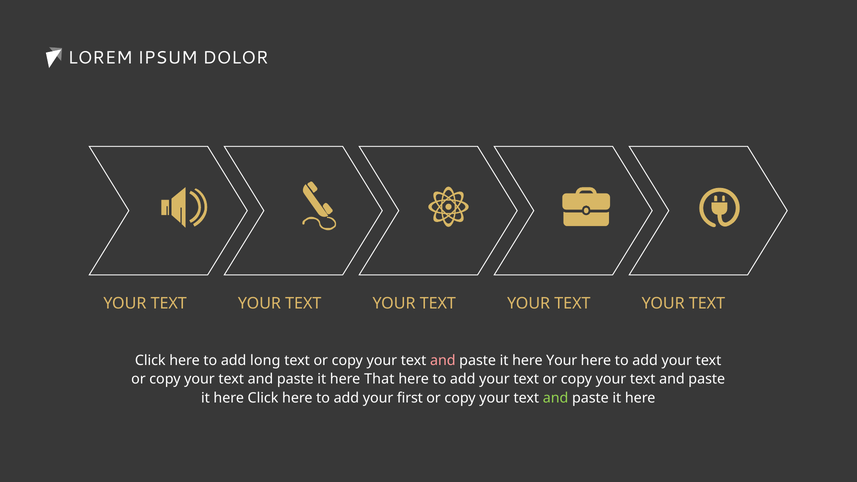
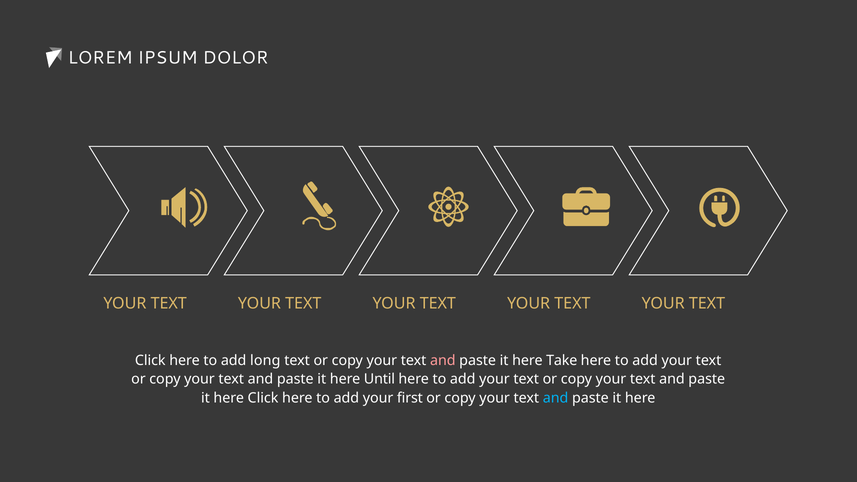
here Your: Your -> Take (562, 360)
That: That -> Until (379, 379)
and colour: light green -> light blue (556, 398)
